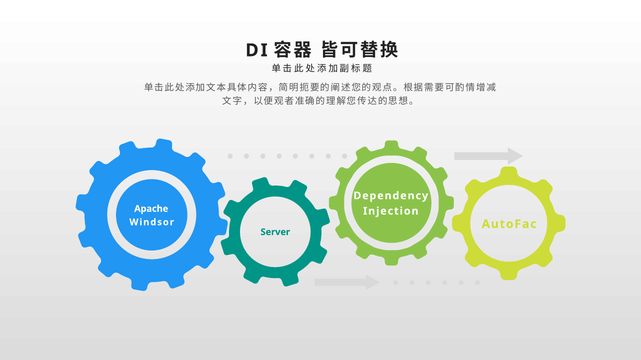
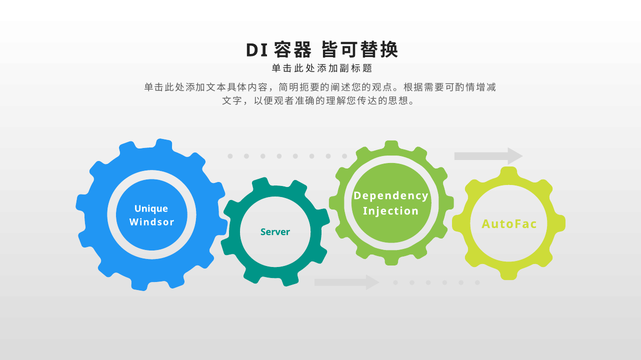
Apache: Apache -> Unique (151, 209)
